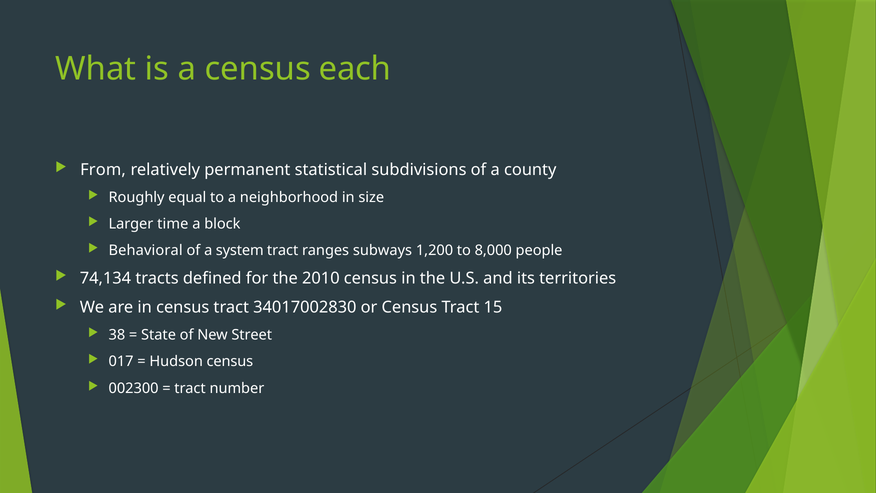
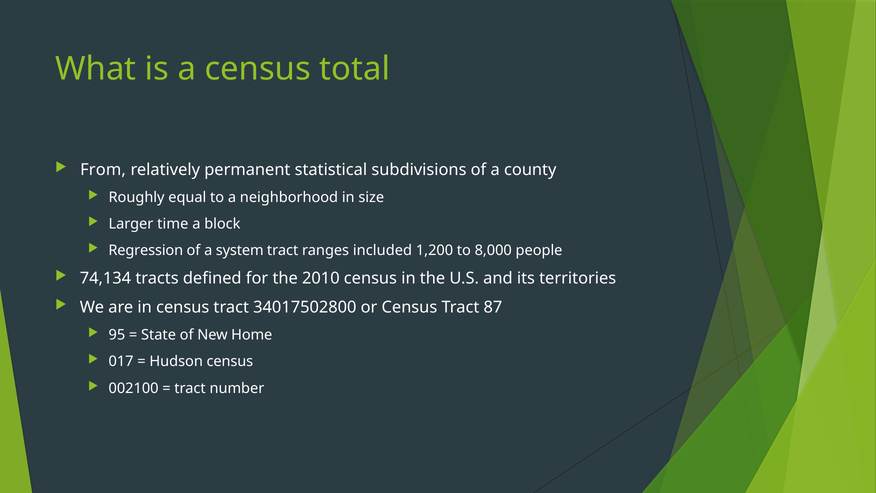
each: each -> total (355, 69)
Behavioral: Behavioral -> Regression (146, 250)
subways: subways -> included (382, 250)
34017002830: 34017002830 -> 34017502800 (305, 307)
15: 15 -> 87 (493, 307)
38: 38 -> 95 (117, 335)
Street: Street -> Home (252, 335)
002300: 002300 -> 002100 (134, 388)
